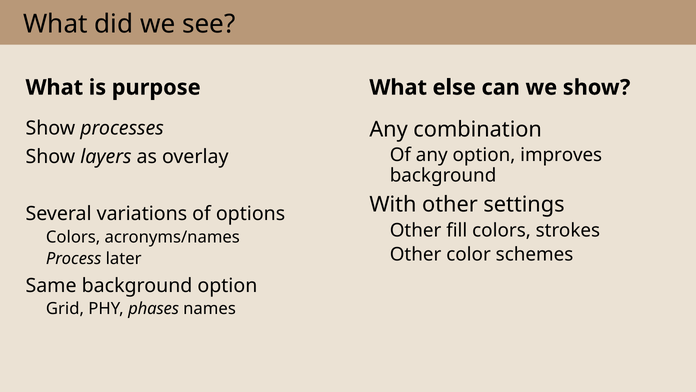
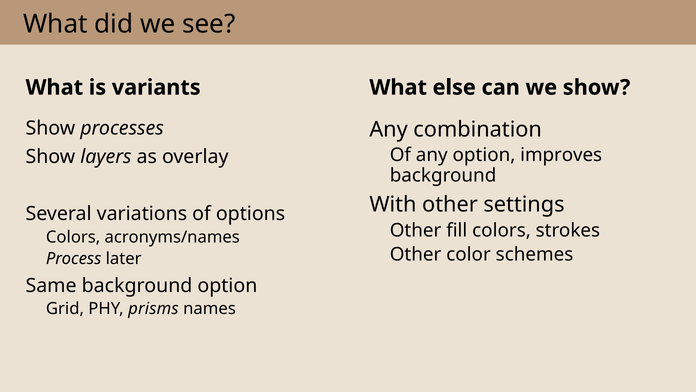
purpose: purpose -> variants (156, 87)
phases: phases -> prisms (153, 308)
